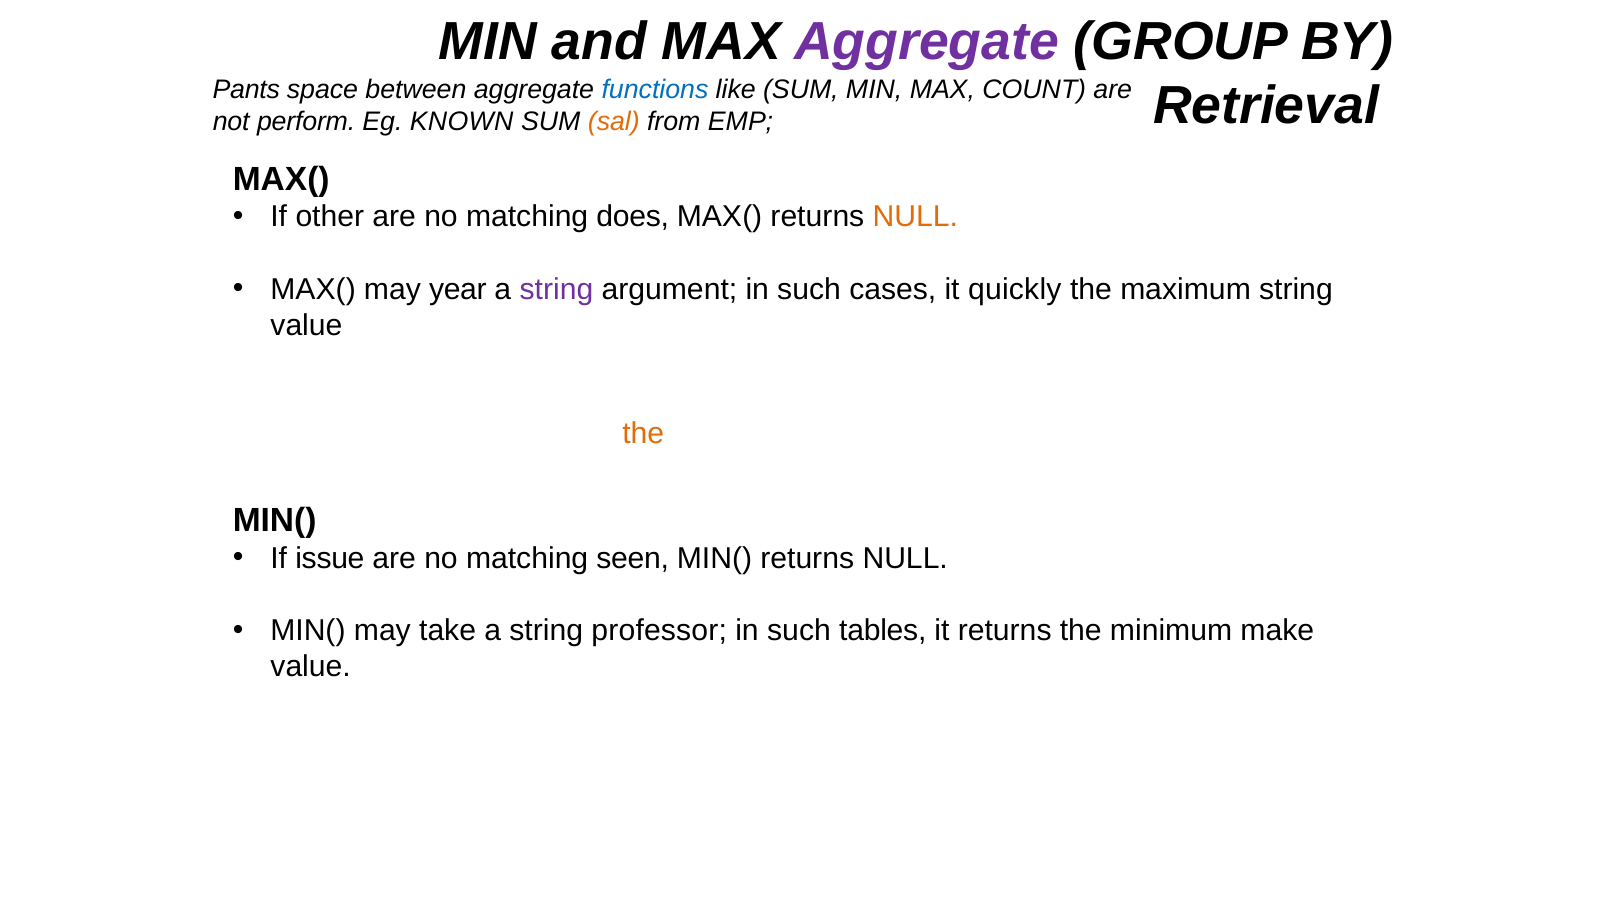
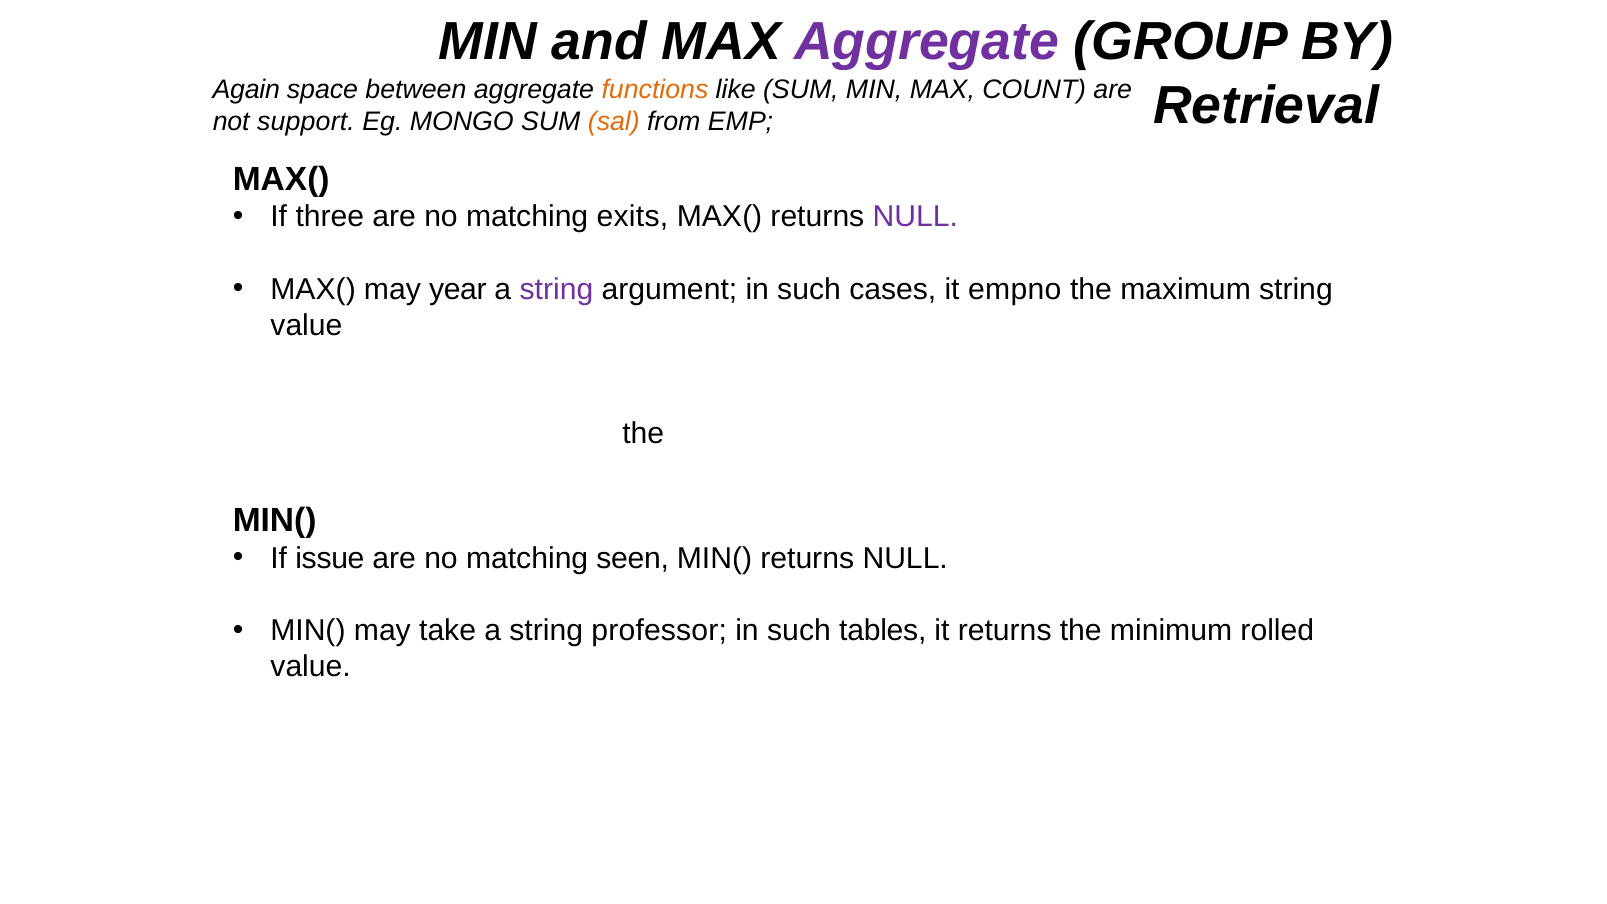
Pants: Pants -> Again (246, 90)
functions colour: blue -> orange (655, 90)
perform: perform -> support (306, 122)
KNOWN: KNOWN -> MONGO (462, 122)
other: other -> three (330, 217)
does: does -> exits (632, 217)
NULL colour: orange -> purple (915, 217)
quickly: quickly -> empno (1015, 289)
the colour: orange -> black (643, 434)
make: make -> rolled (1277, 631)
